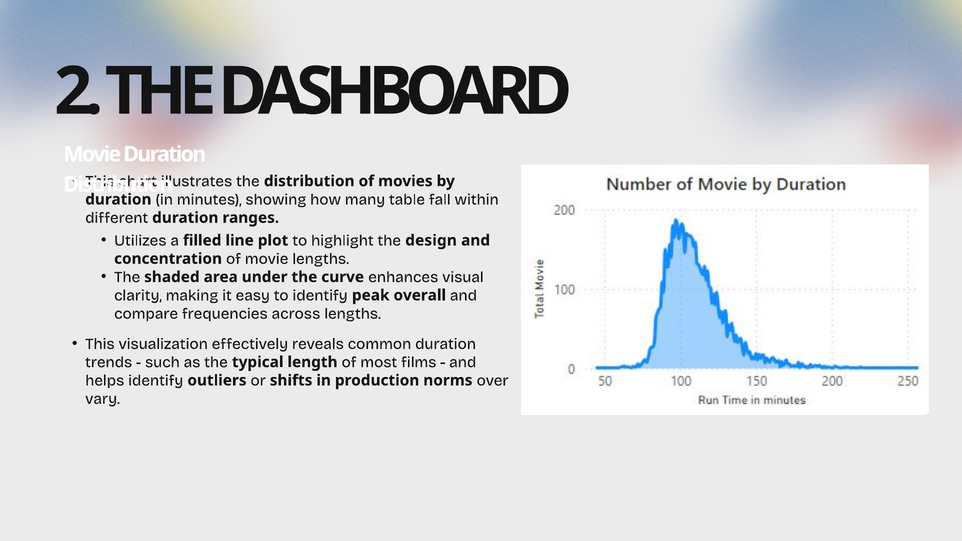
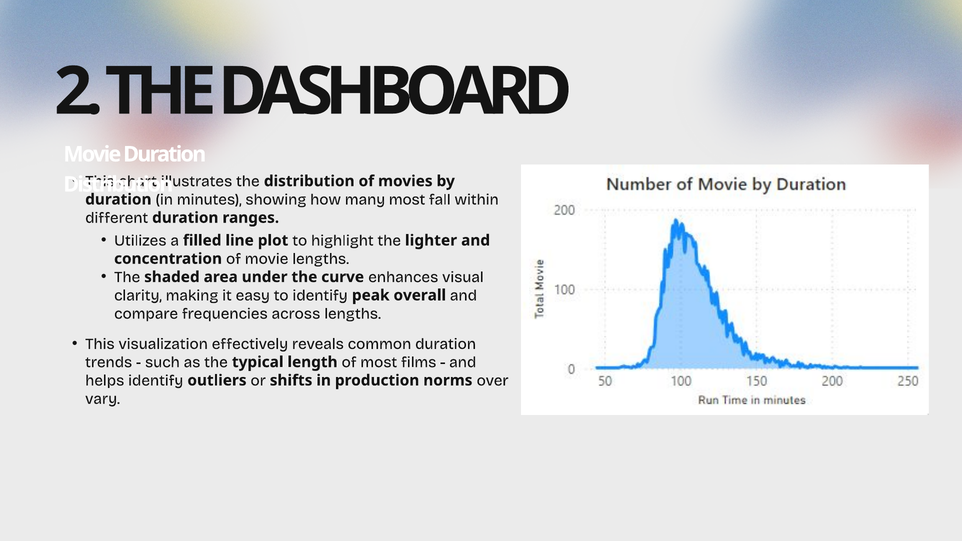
many table: table -> most (407, 200)
design: design -> lighter (431, 241)
